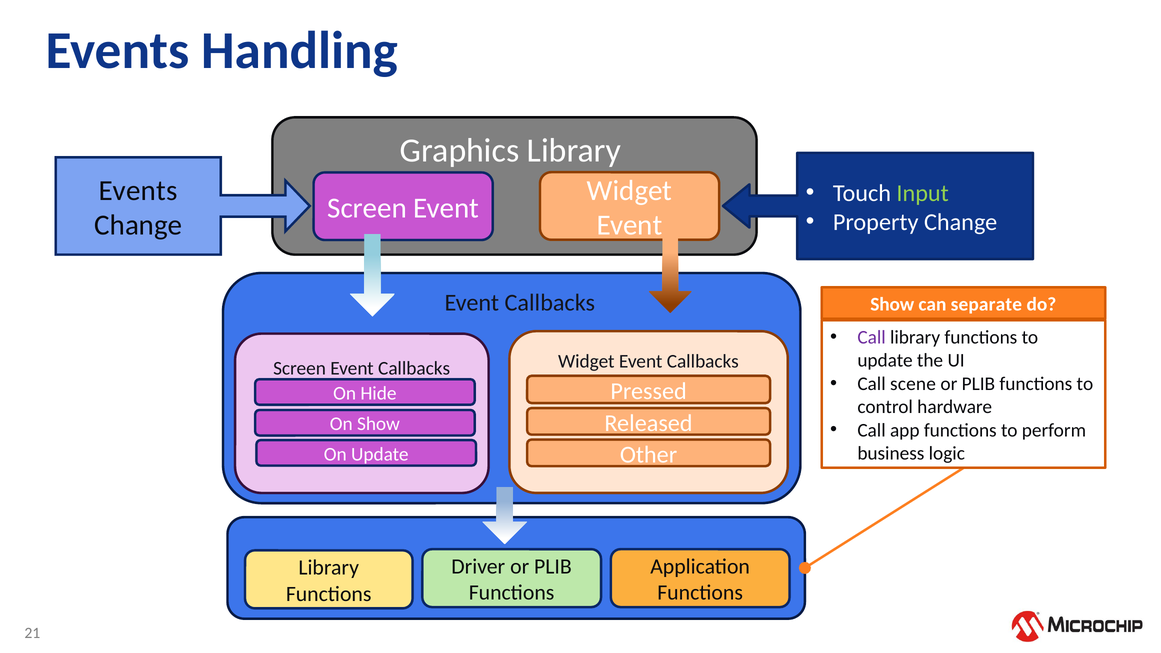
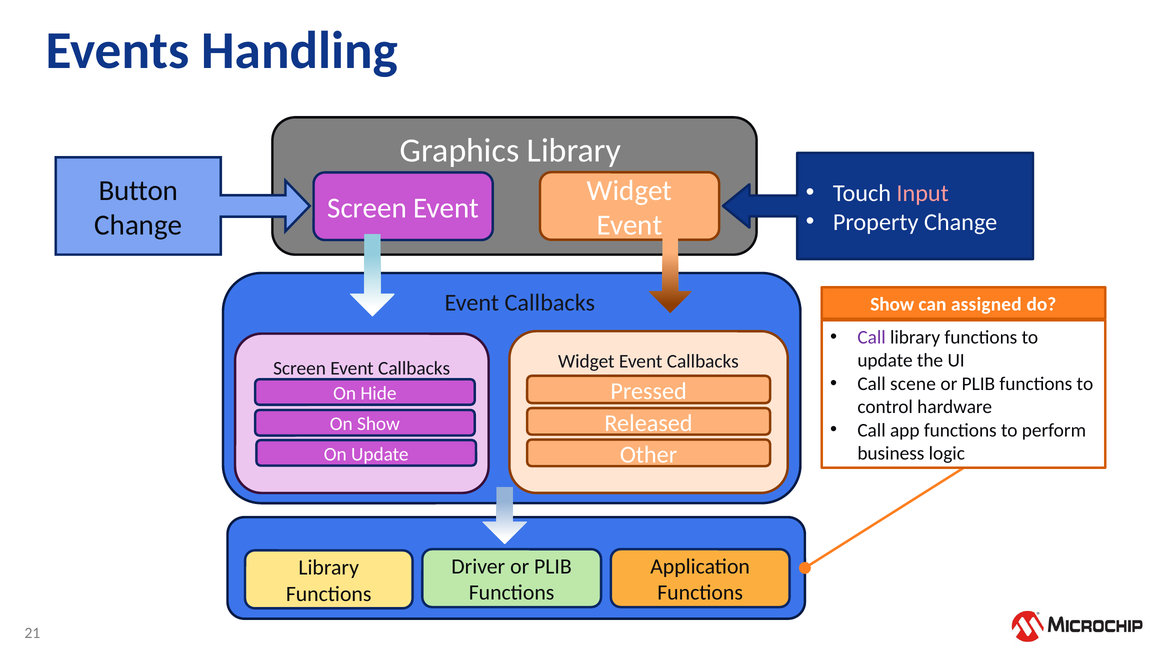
Events: Events -> Button (138, 191)
Input colour: light green -> pink (923, 193)
separate: separate -> assigned (986, 305)
